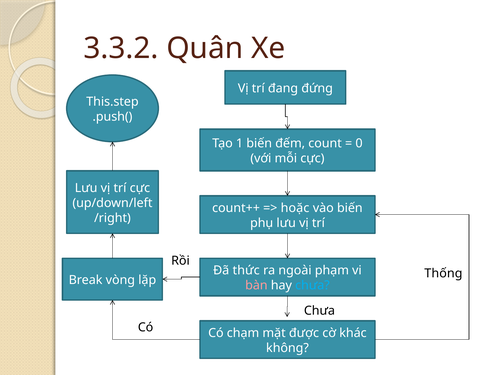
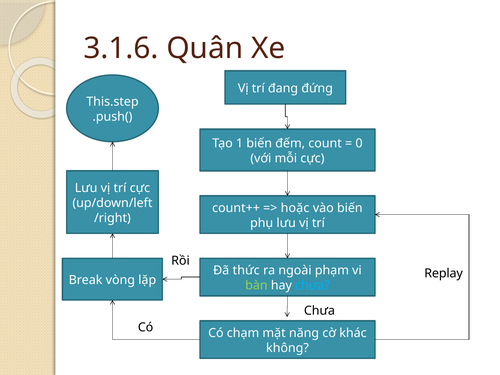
3.3.2: 3.3.2 -> 3.1.6 (121, 48)
Thống: Thống -> Replay (444, 273)
bàn colour: pink -> light green (256, 285)
được: được -> năng (304, 333)
